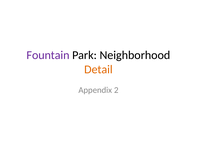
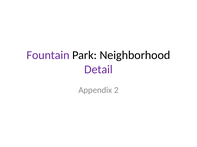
Detail colour: orange -> purple (98, 70)
